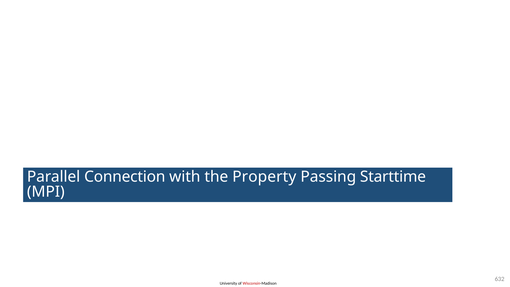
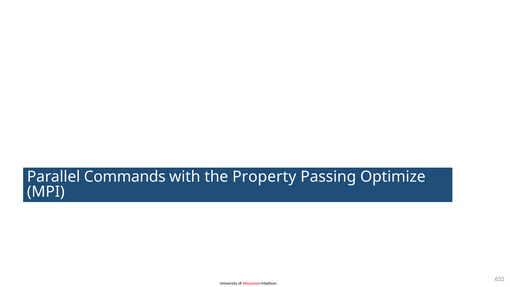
Connection: Connection -> Commands (125, 177)
Starttime: Starttime -> Optimize (393, 177)
